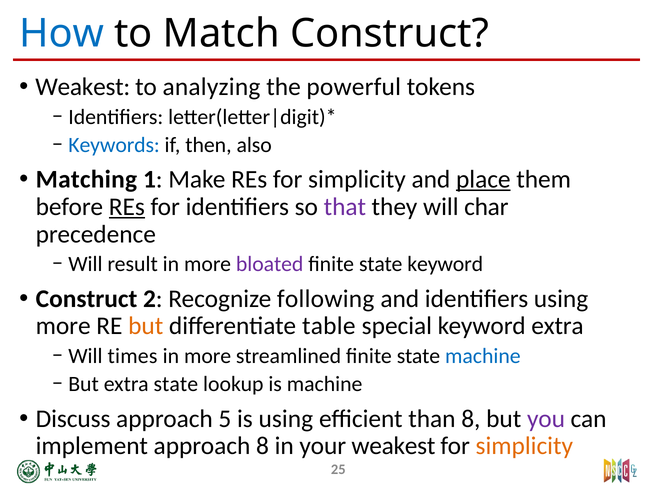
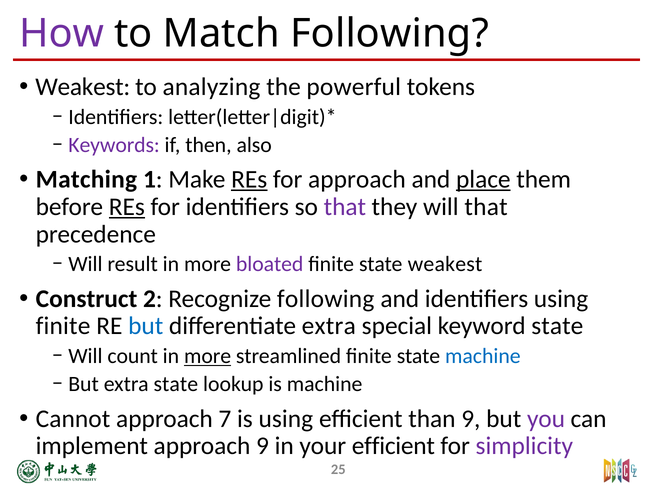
How colour: blue -> purple (62, 34)
Match Construct: Construct -> Following (389, 34)
Keywords colour: blue -> purple (114, 145)
REs underline: none -> present (249, 179)
simplicity: simplicity -> approach (357, 179)
will char: char -> that (486, 207)
state keyword: keyword -> weakest (445, 264)
more: more -> finite (63, 326)
but colour: orange -> blue (146, 326)
differentiate table: table -> extra (329, 326)
keyword extra: extra -> state (557, 326)
times: times -> count (133, 356)
more underline: none -> present (208, 356)
Discuss: Discuss -> Cannot (73, 418)
5: 5 -> 7 (225, 418)
than 8: 8 -> 9 (471, 418)
approach 8: 8 -> 9 (262, 446)
your weakest: weakest -> efficient (393, 446)
simplicity colour: orange -> purple (524, 446)
